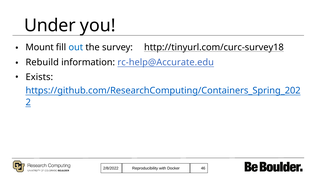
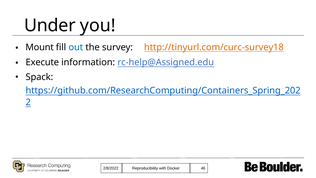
http://tinyurl.com/curc-survey18 colour: black -> orange (214, 47)
Rebuild: Rebuild -> Execute (42, 62)
rc-help@Accurate.edu: rc-help@Accurate.edu -> rc-help@Assigned.edu (166, 62)
Exists: Exists -> Spack (39, 77)
